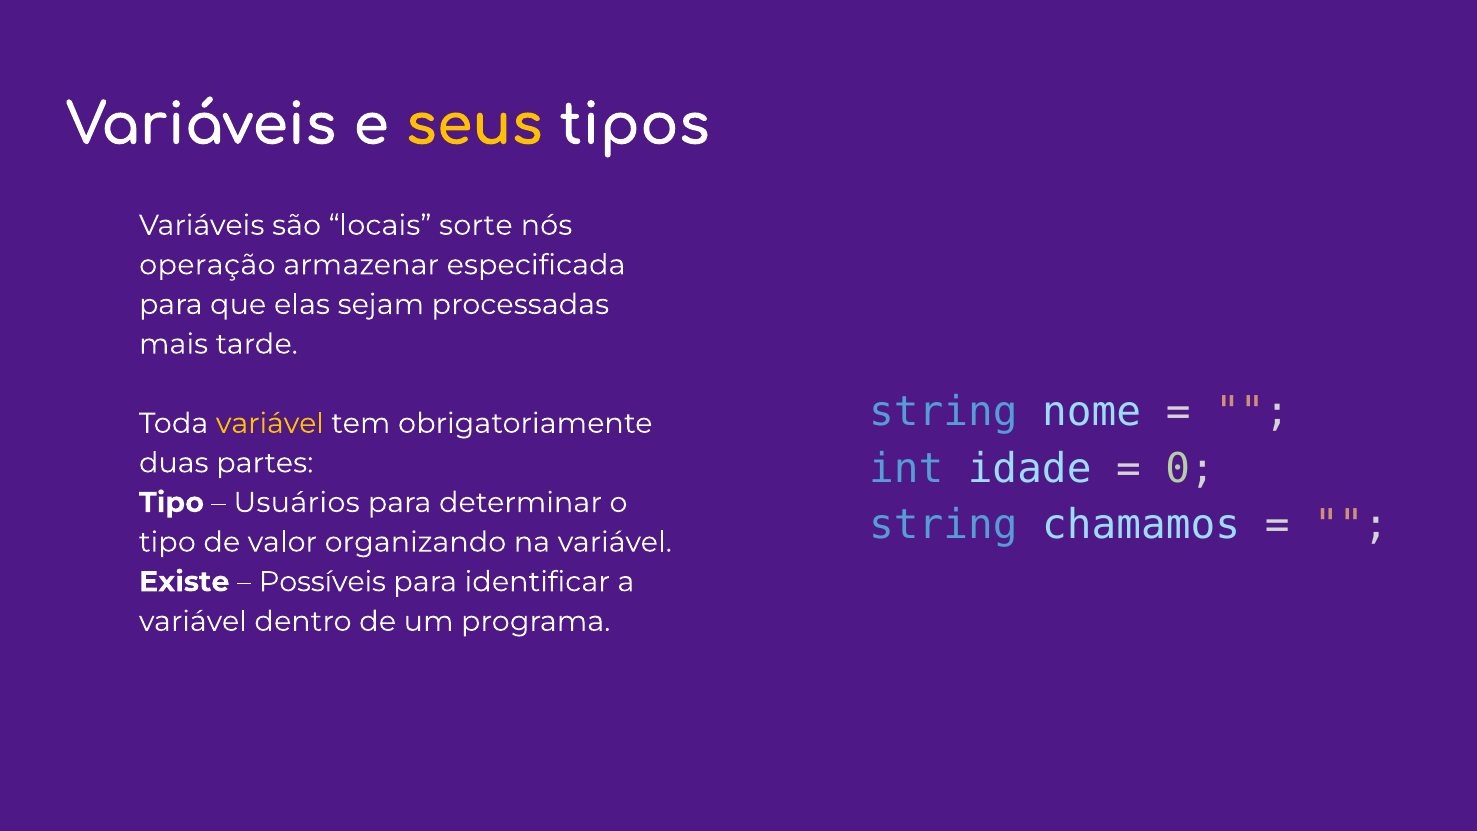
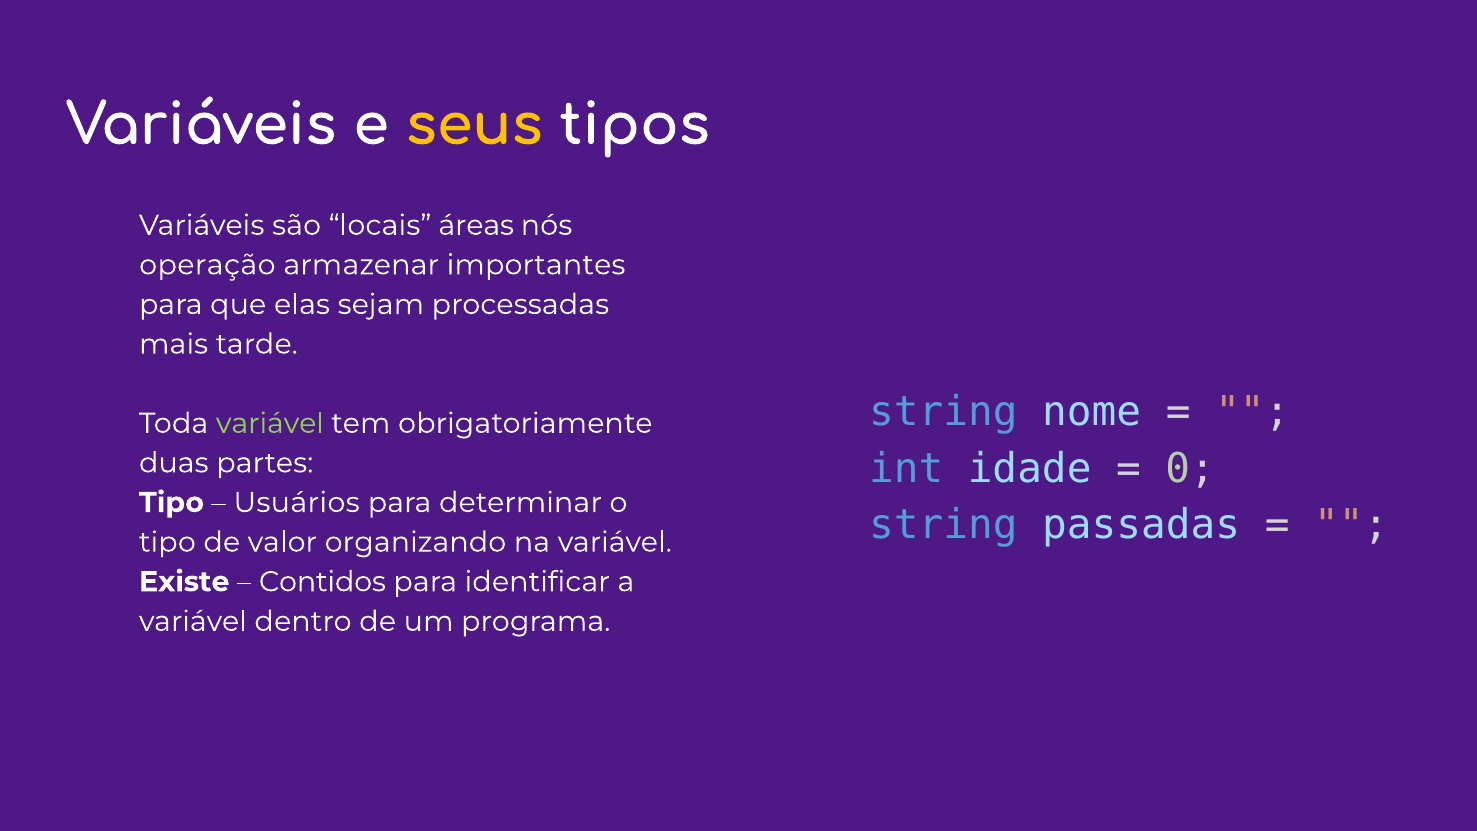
sorte: sorte -> áreas (476, 225)
especificada: especificada -> importantes (536, 265)
variável colour: yellow -> light green (270, 423)
chamamos: chamamos -> passadas (1141, 525)
Possíveis: Possíveis -> Contidos (322, 582)
